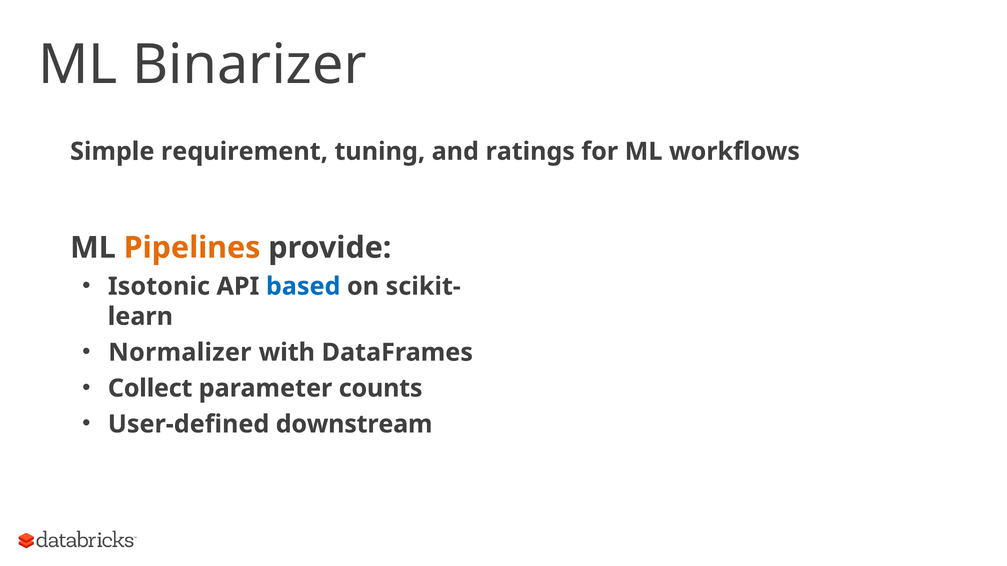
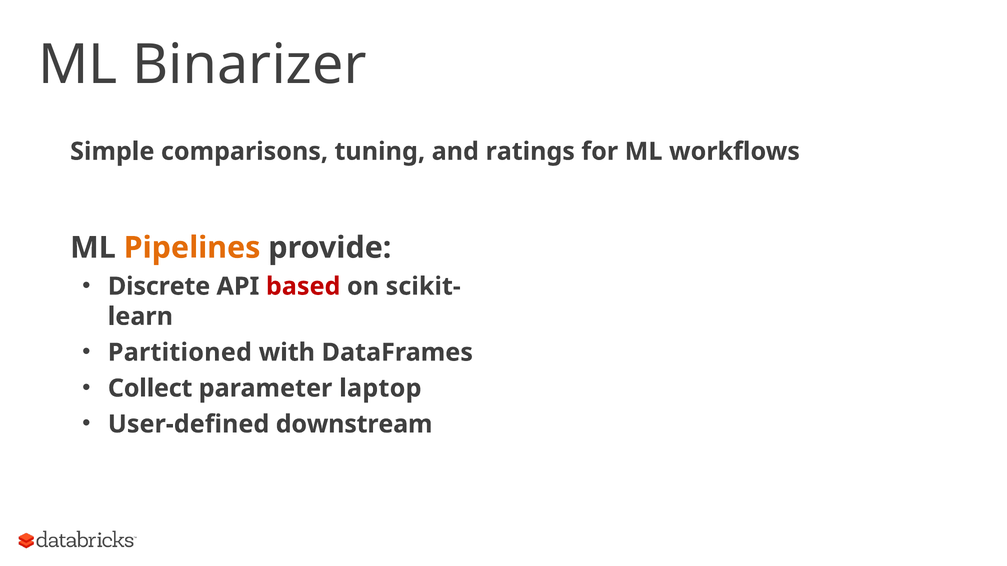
requirement: requirement -> comparisons (244, 152)
Isotonic: Isotonic -> Discrete (159, 287)
based colour: blue -> red (303, 287)
Normalizer: Normalizer -> Partitioned (180, 353)
counts: counts -> laptop (380, 389)
